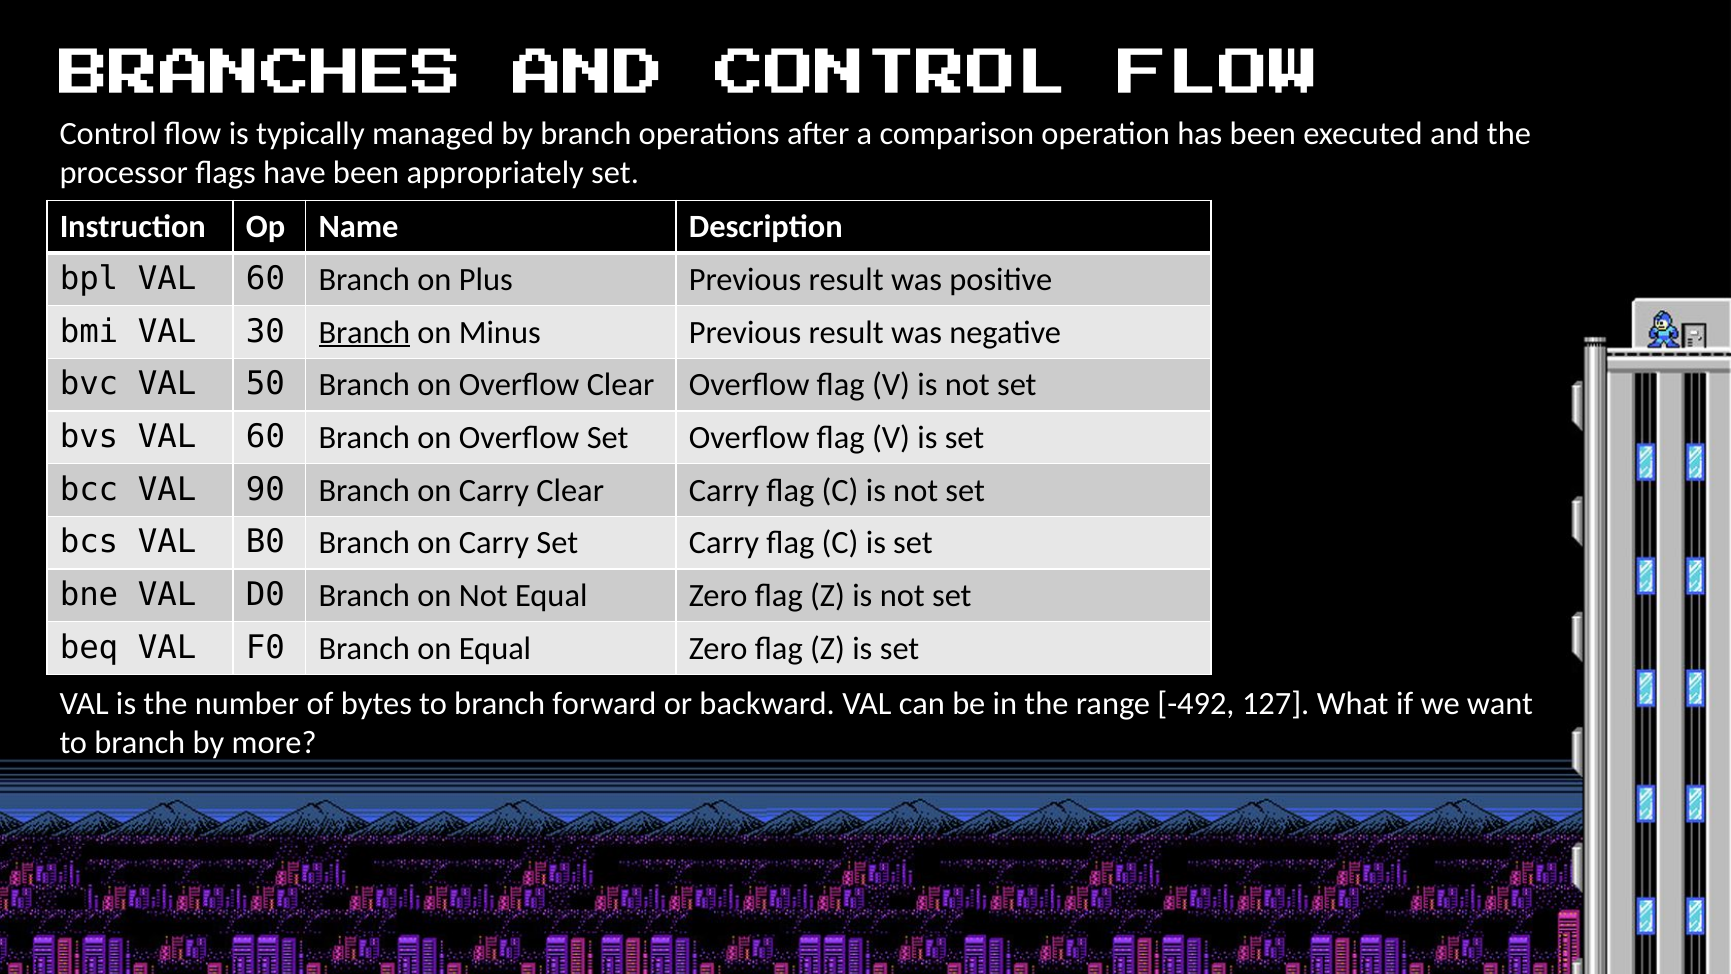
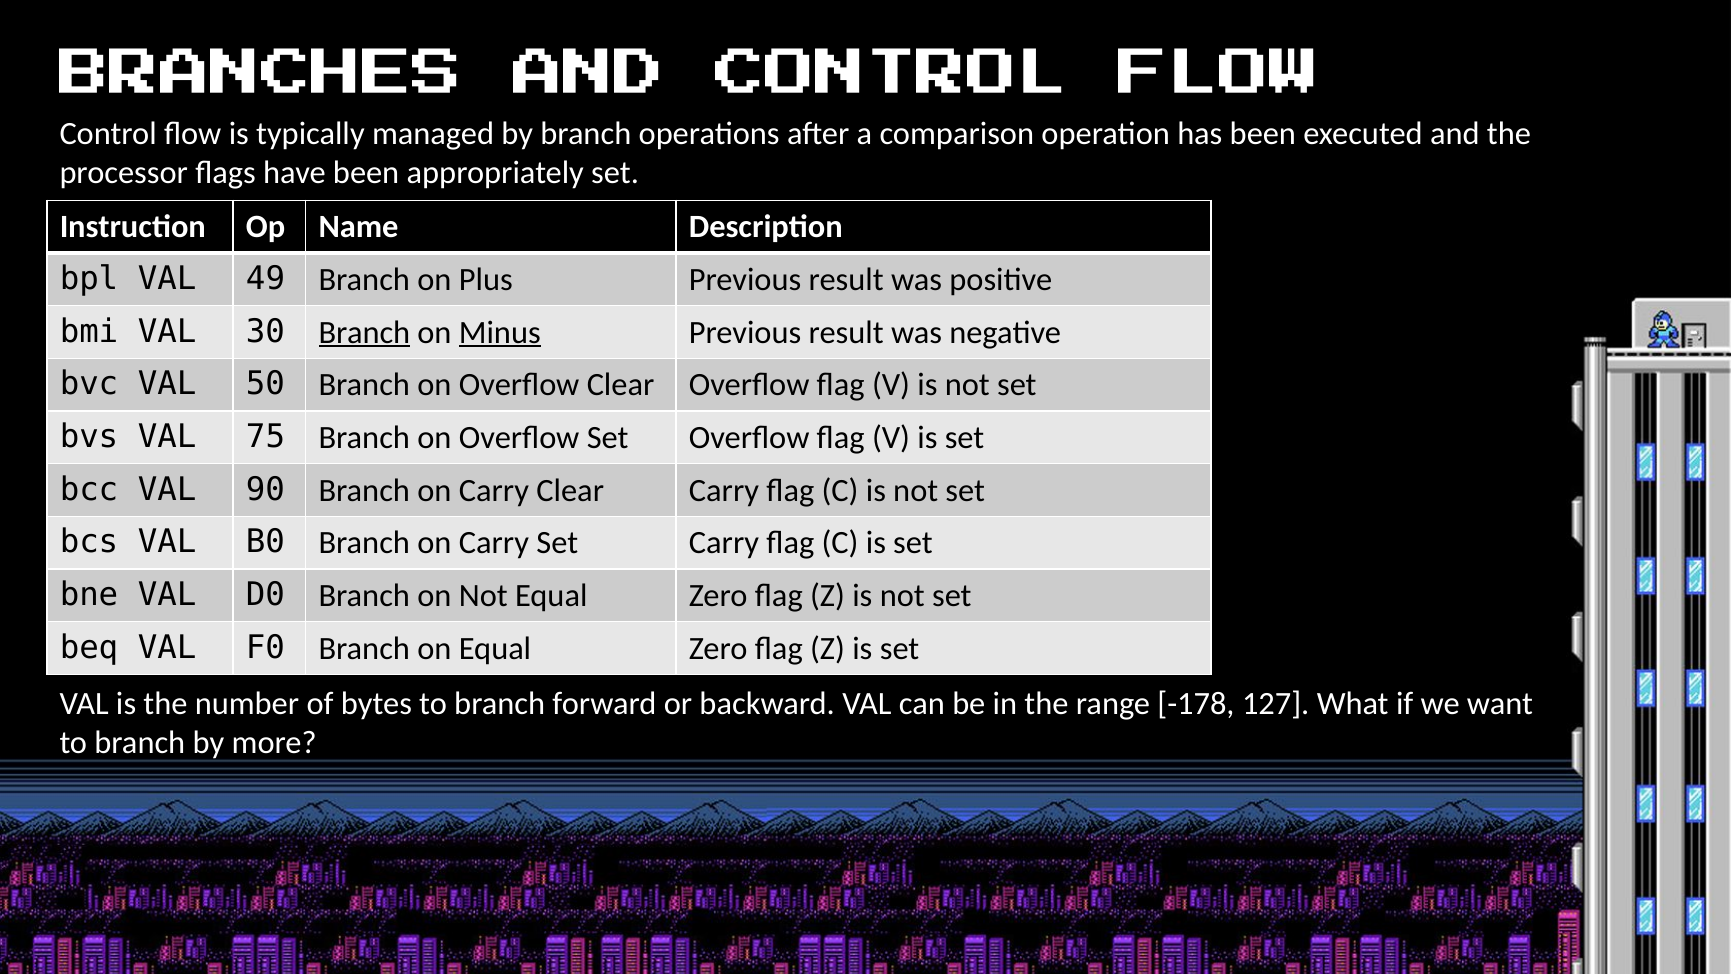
bpl VAL 60: 60 -> 49 (266, 279)
Minus underline: none -> present (500, 332)
bvs VAL 60: 60 -> 75 (266, 437)
-492: -492 -> -178 (1196, 704)
